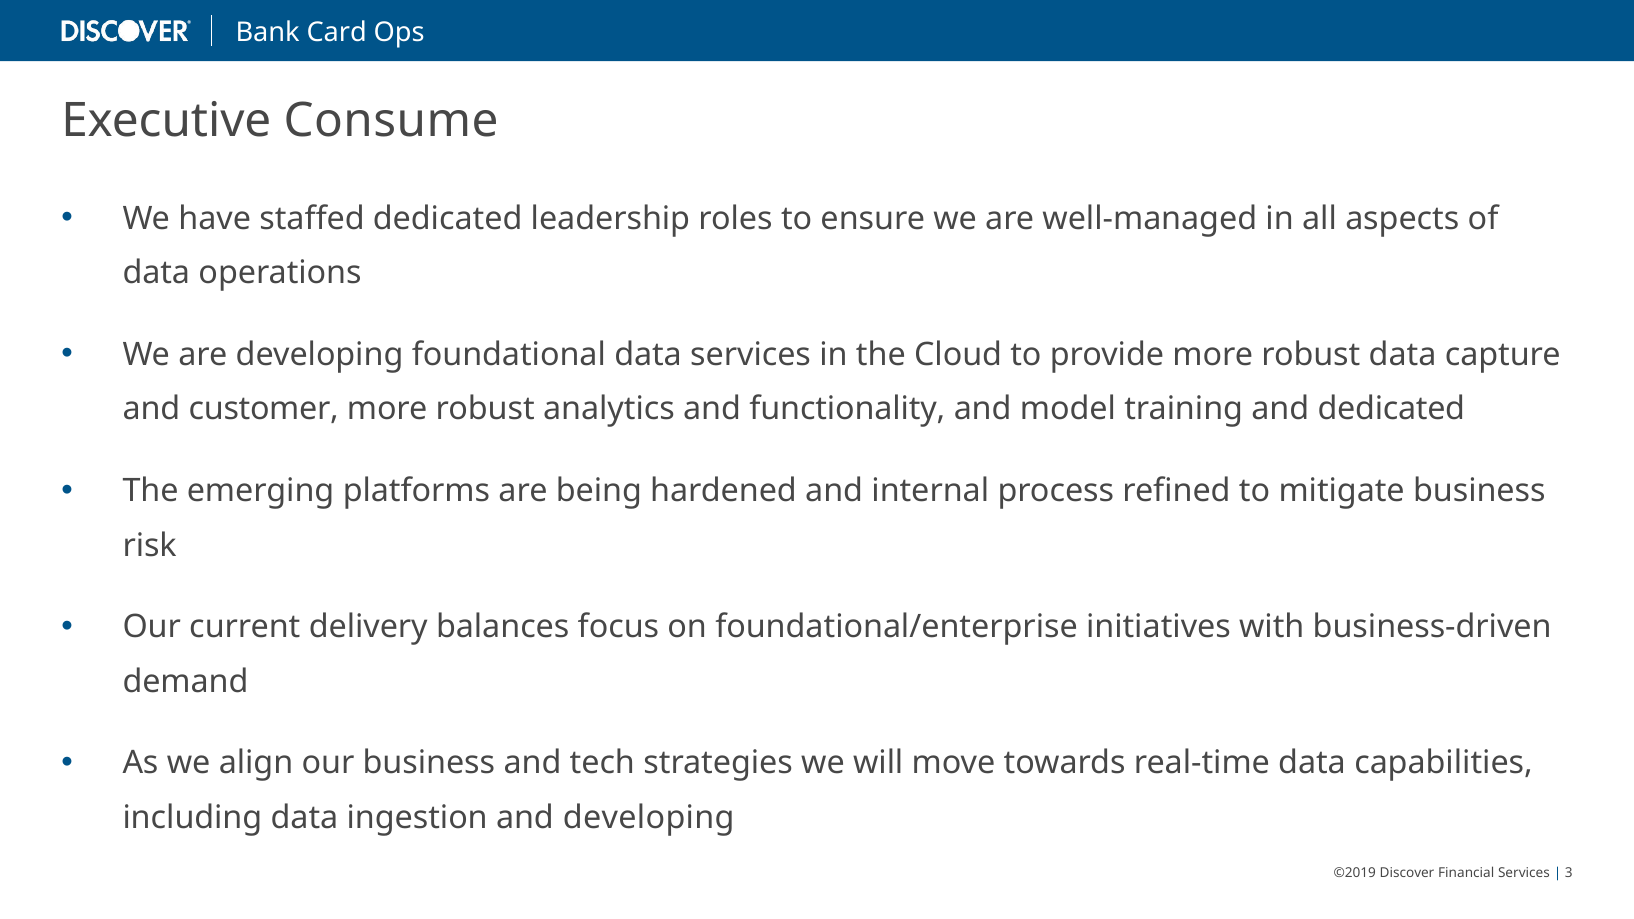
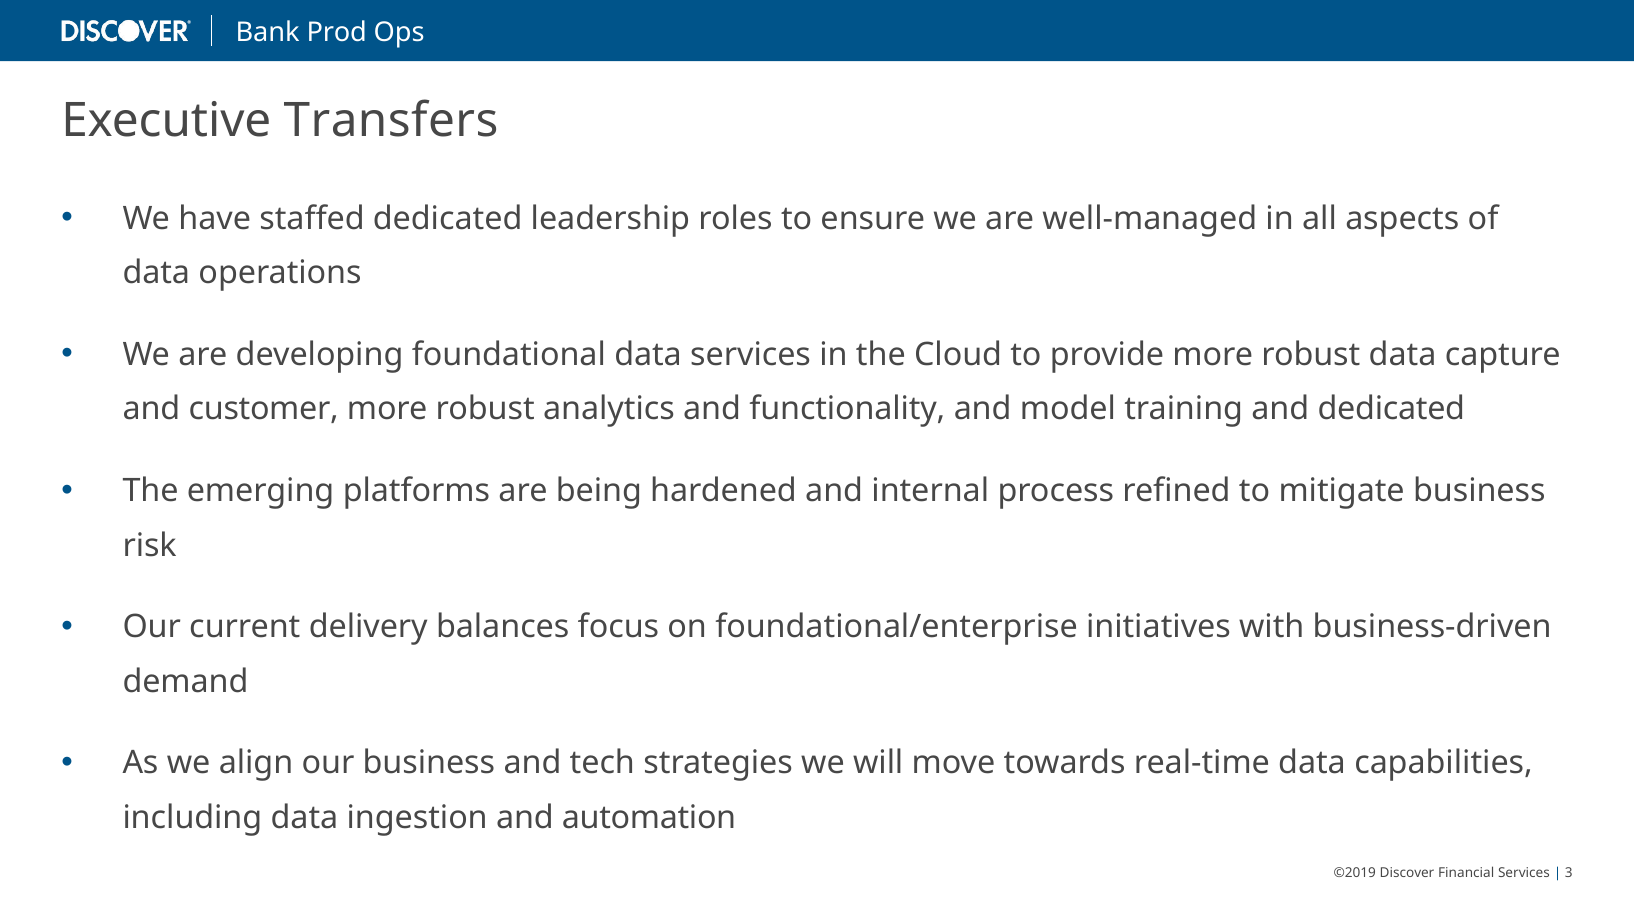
Card: Card -> Prod (337, 32)
Consume: Consume -> Transfers (391, 121)
and developing: developing -> automation (649, 818)
